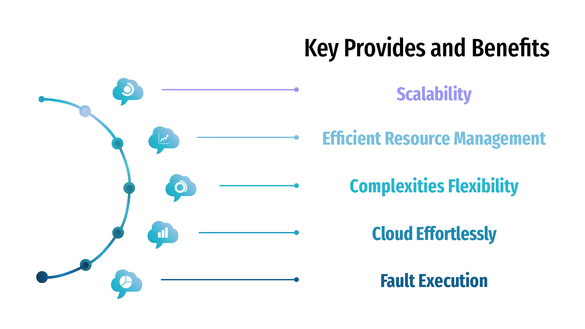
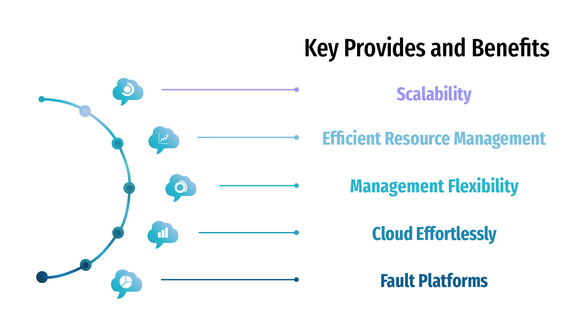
Complexities: Complexities -> Management (397, 186)
Execution: Execution -> Platforms (453, 281)
